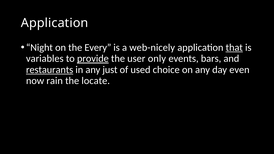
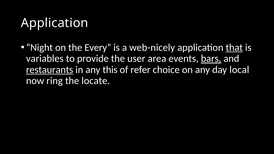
provide underline: present -> none (93, 59)
only: only -> area (157, 59)
bars underline: none -> present (211, 59)
just: just -> this (110, 70)
used: used -> refer (141, 70)
even: even -> local (239, 70)
rain: rain -> ring (55, 81)
